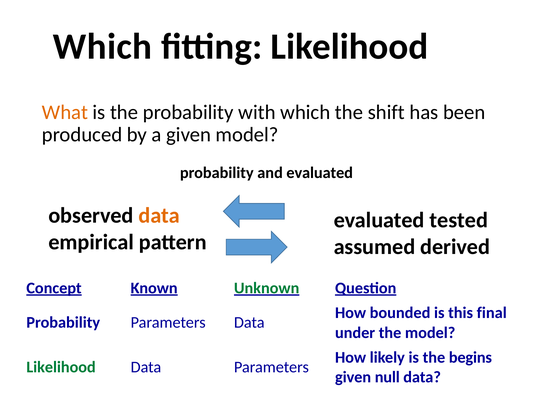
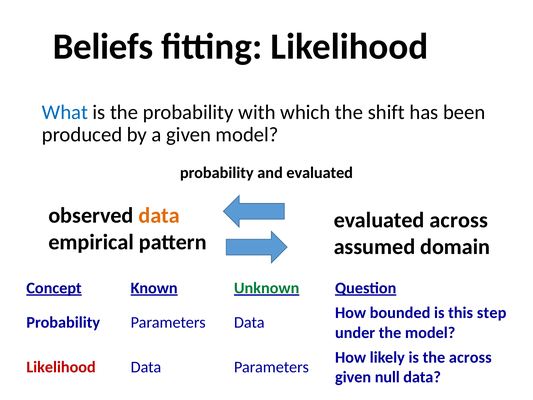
Which: Which -> Beliefs (103, 47)
What colour: orange -> blue (65, 112)
evaluated tested: tested -> across (459, 220)
derived: derived -> domain (455, 247)
final: final -> step (492, 313)
the begins: begins -> across (470, 357)
Likelihood colour: green -> red (61, 367)
